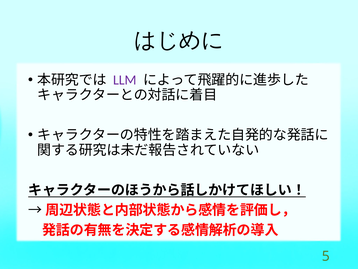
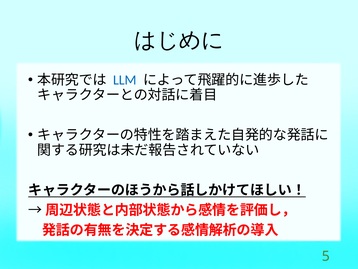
LLM colour: purple -> blue (125, 80)
